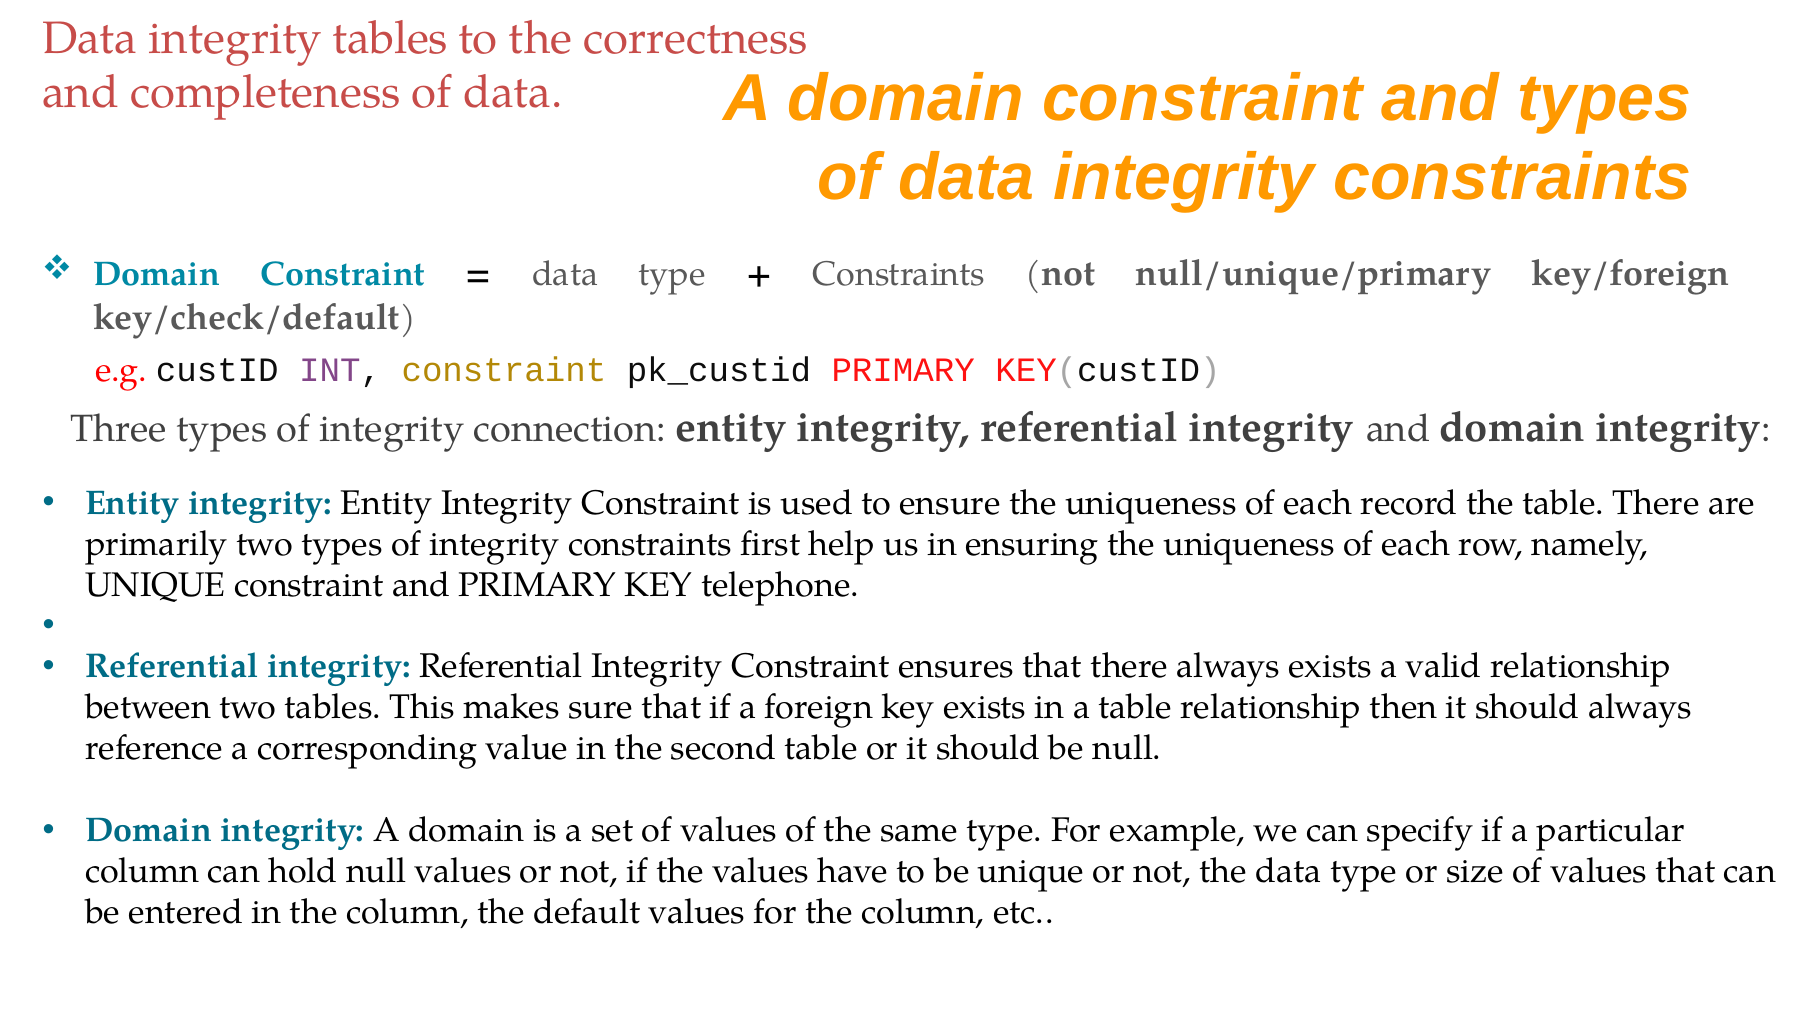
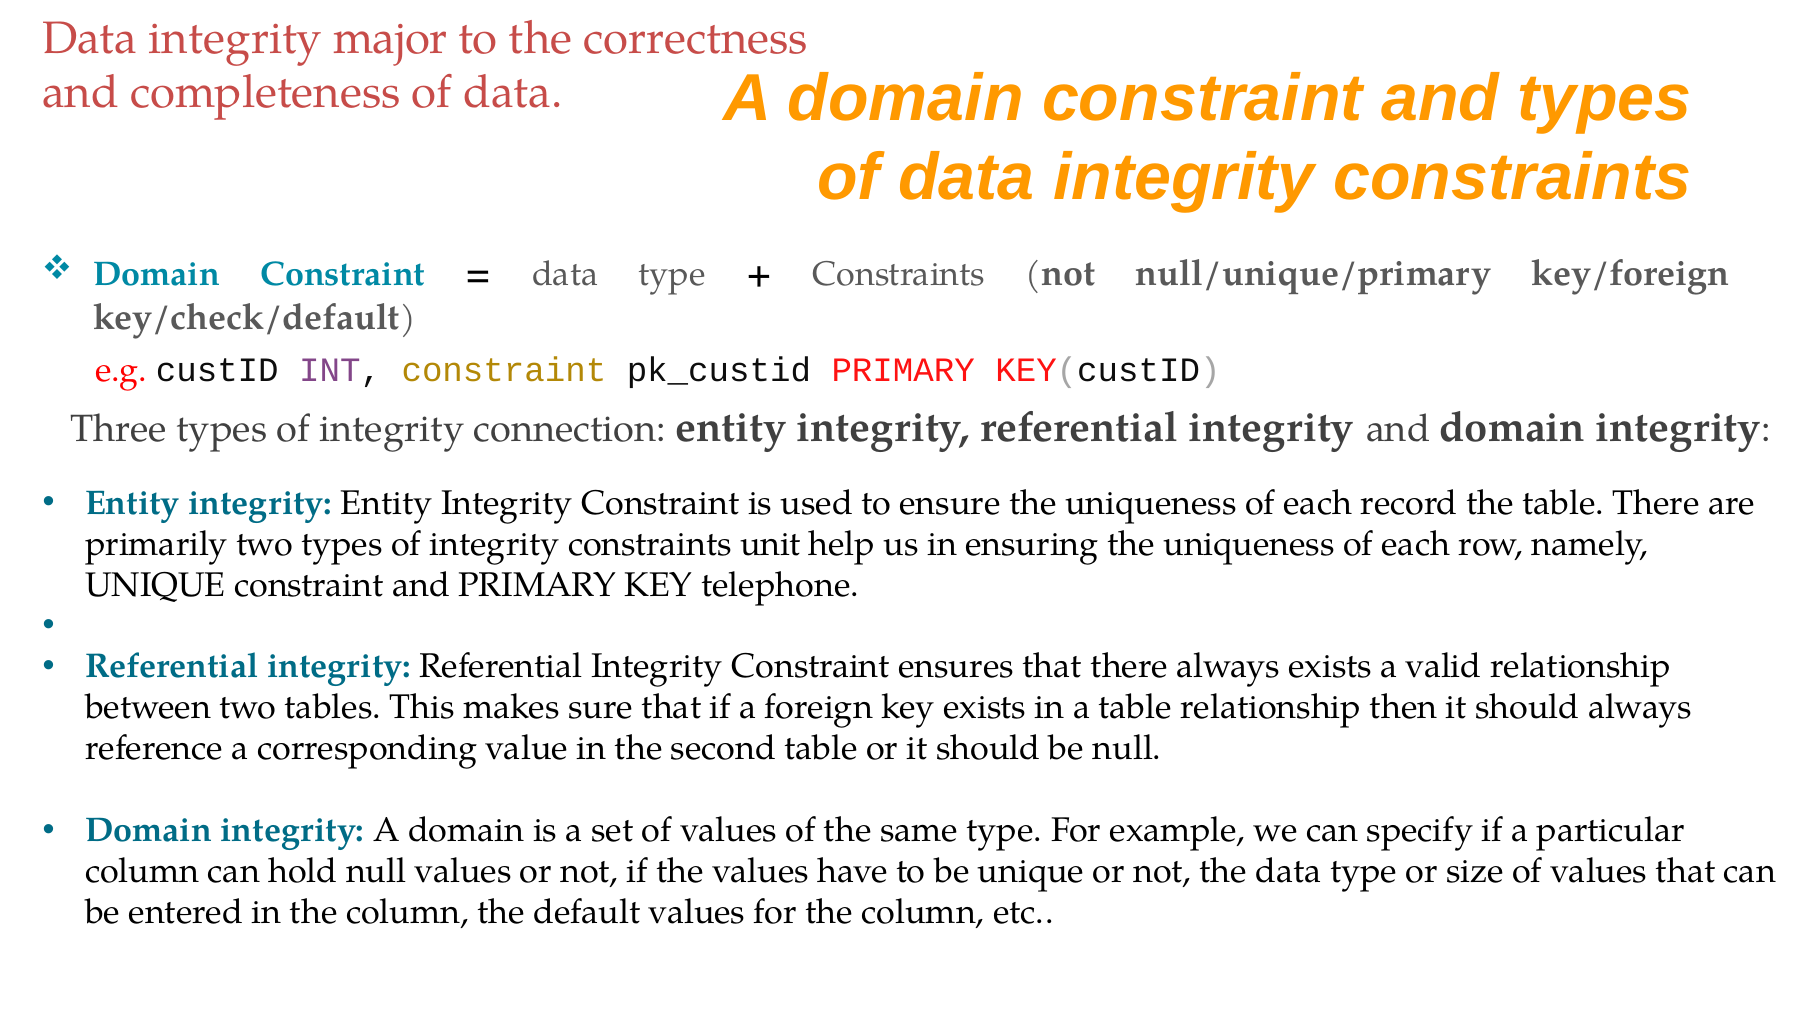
integrity tables: tables -> major (390, 38)
first: first -> unit (770, 544)
